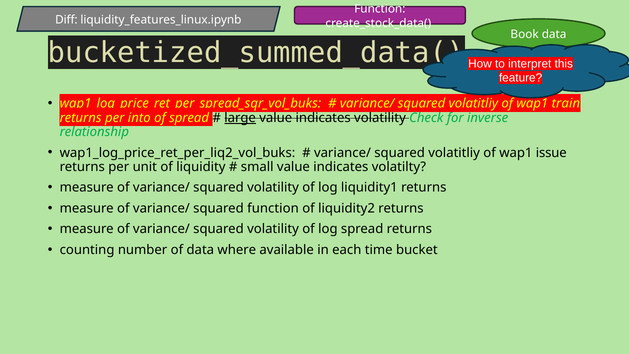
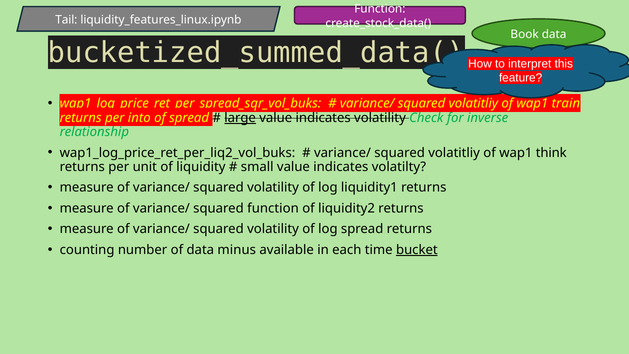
Diff: Diff -> Tail (66, 20)
issue: issue -> think (551, 153)
where: where -> minus (237, 250)
bucket underline: none -> present (417, 250)
